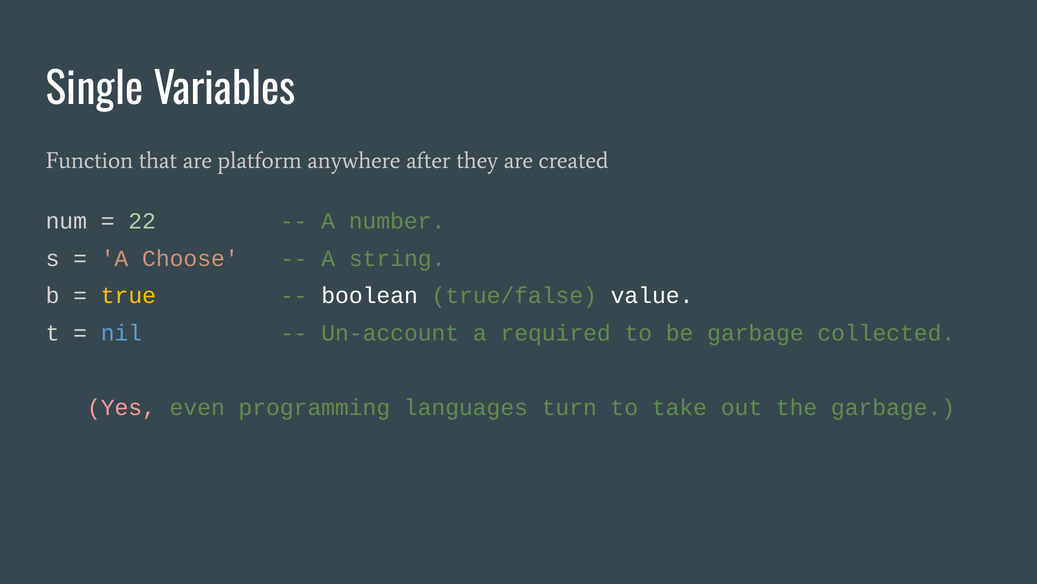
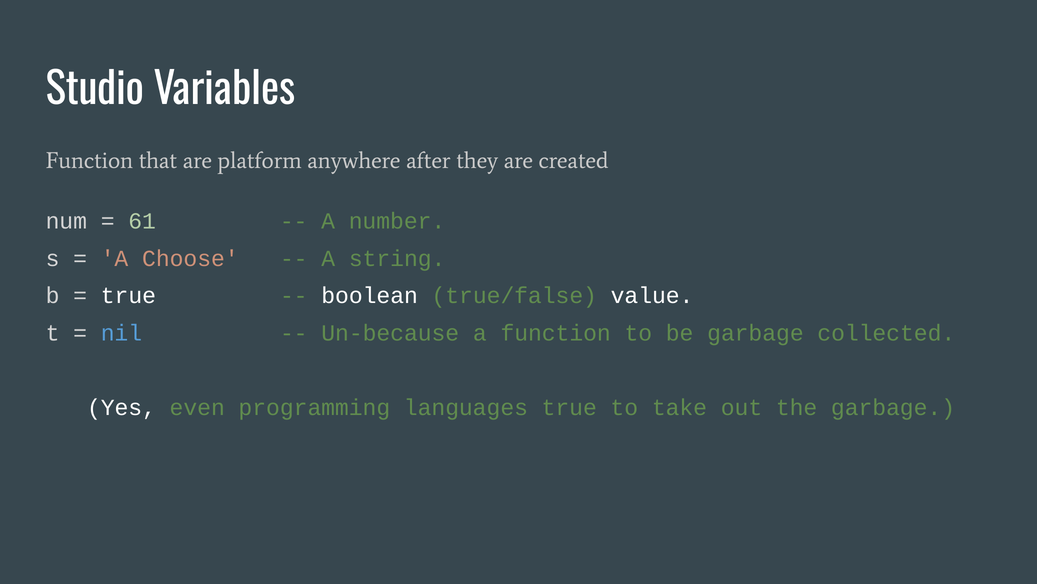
Single: Single -> Studio (95, 90)
22: 22 -> 61 (142, 221)
true colour: yellow -> white (128, 295)
Un-account: Un-account -> Un-because (390, 333)
a required: required -> function (556, 333)
Yes colour: pink -> white (121, 407)
languages turn: turn -> true (569, 407)
